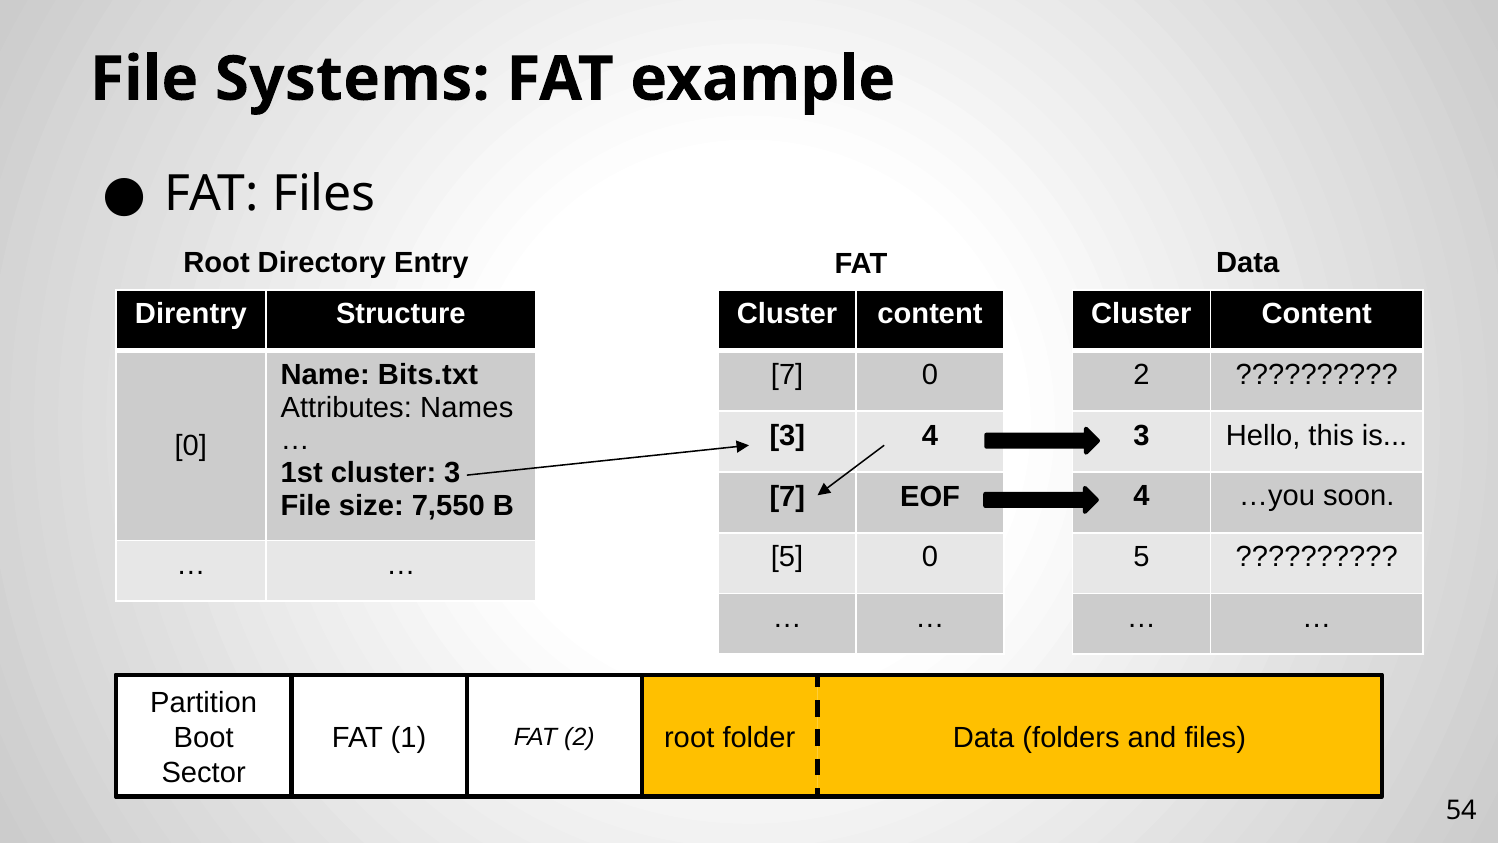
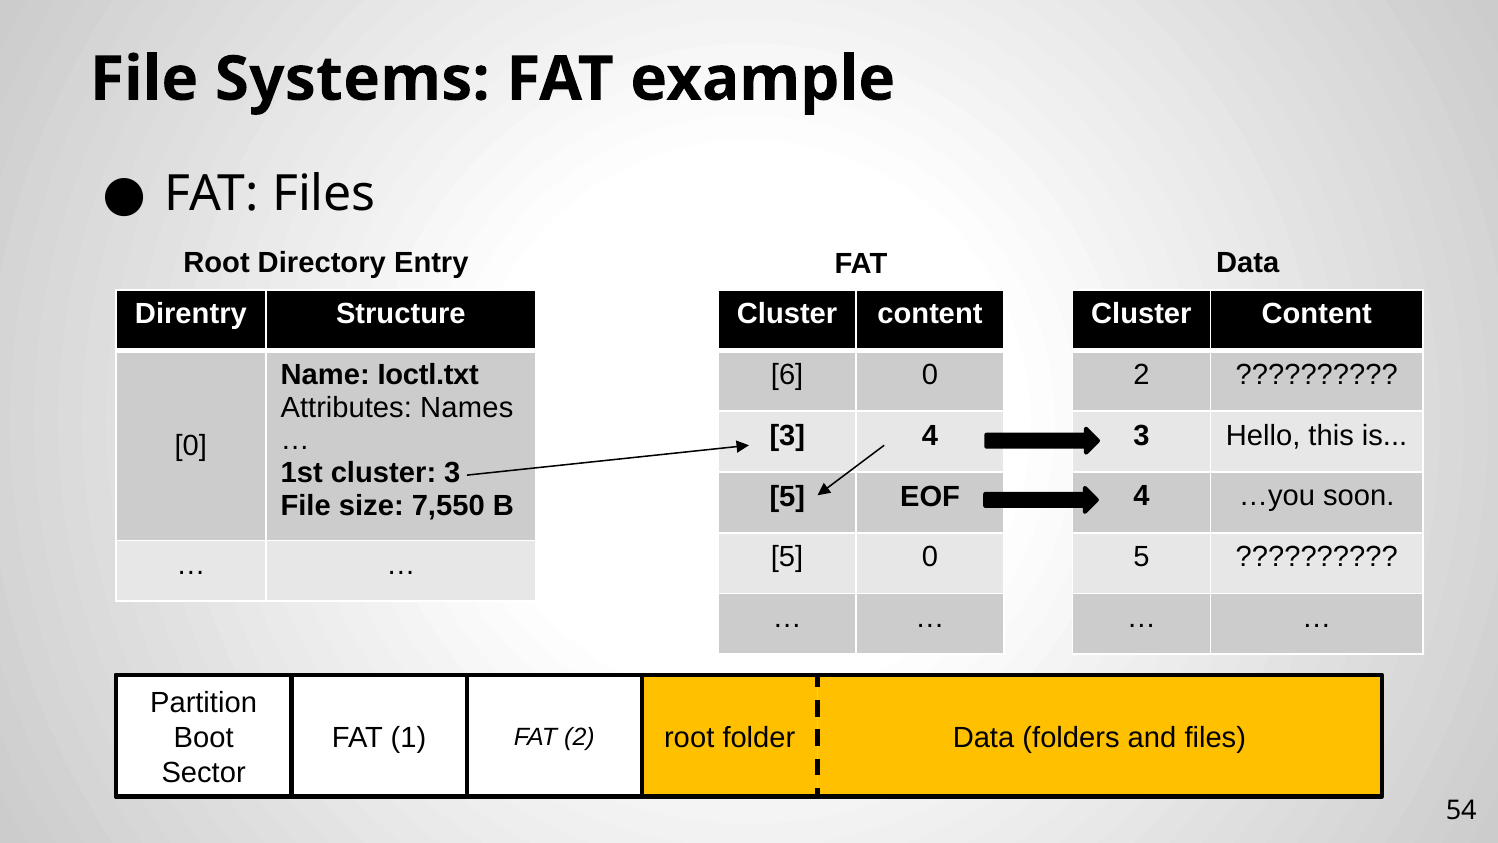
Bits.txt: Bits.txt -> Ioctl.txt (428, 375)
7: 7 -> 6 (787, 375)
7: 7 -> 5 (787, 496)
